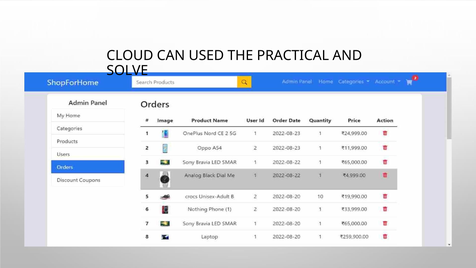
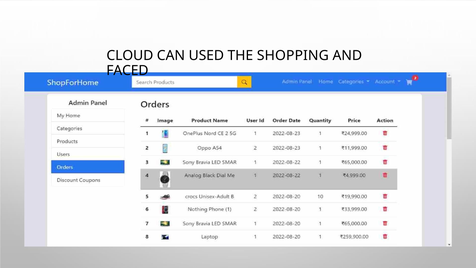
PRACTICAL: PRACTICAL -> SHOPPING (293, 55)
SOLVE: SOLVE -> FACED (127, 71)
